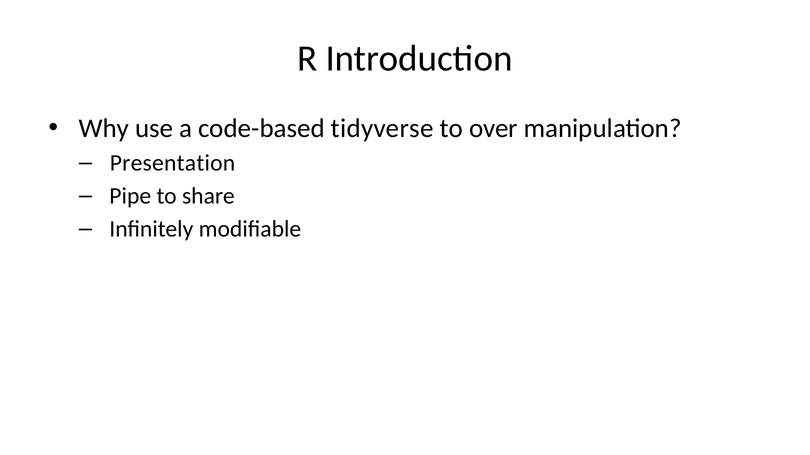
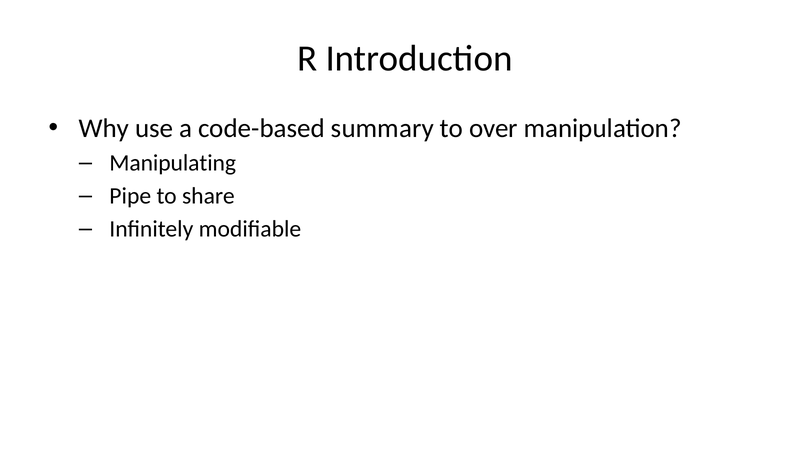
tidyverse: tidyverse -> summary (382, 128)
Presentation: Presentation -> Manipulating (173, 163)
